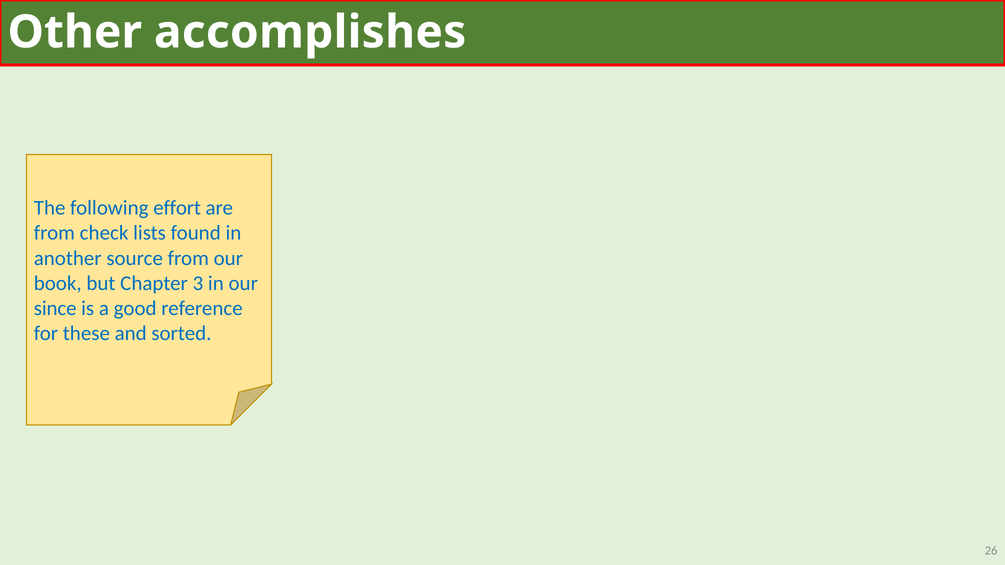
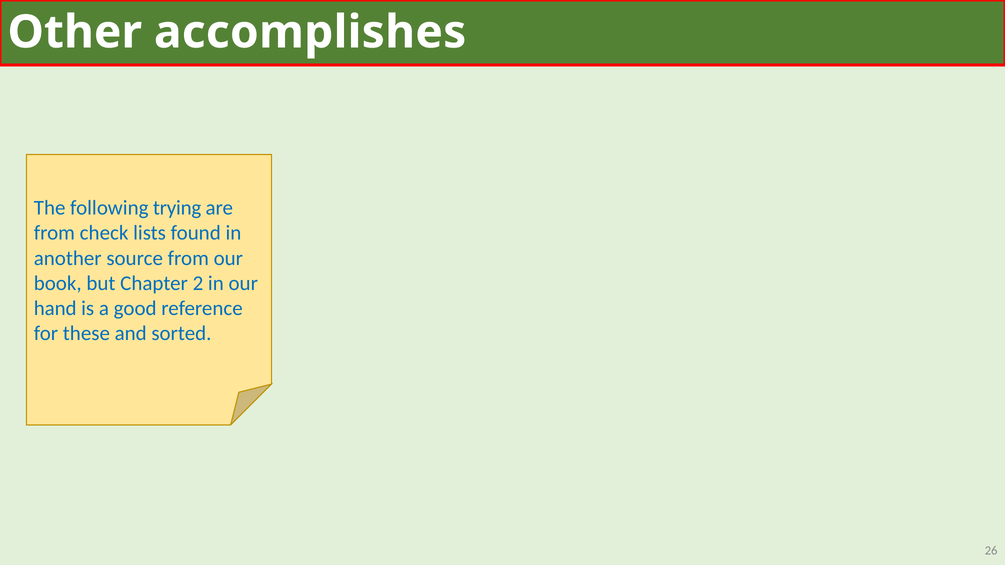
effort: effort -> trying (177, 208)
3: 3 -> 2 (198, 283)
since: since -> hand (55, 309)
